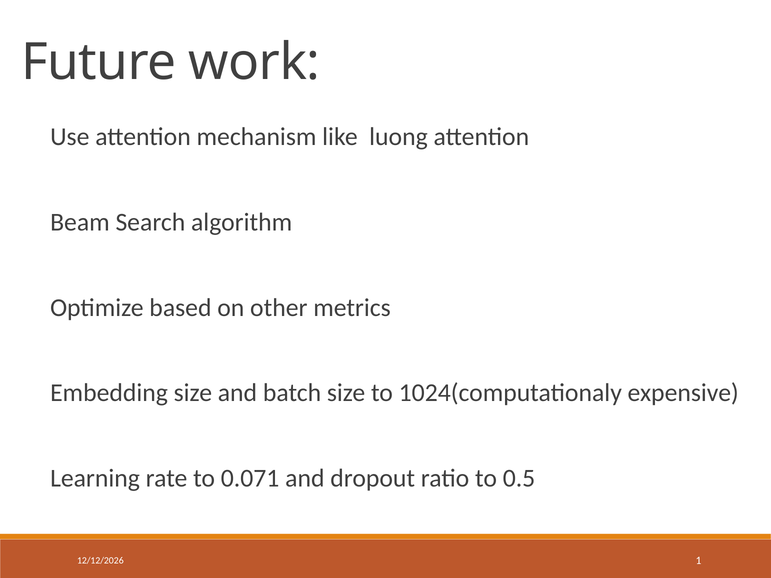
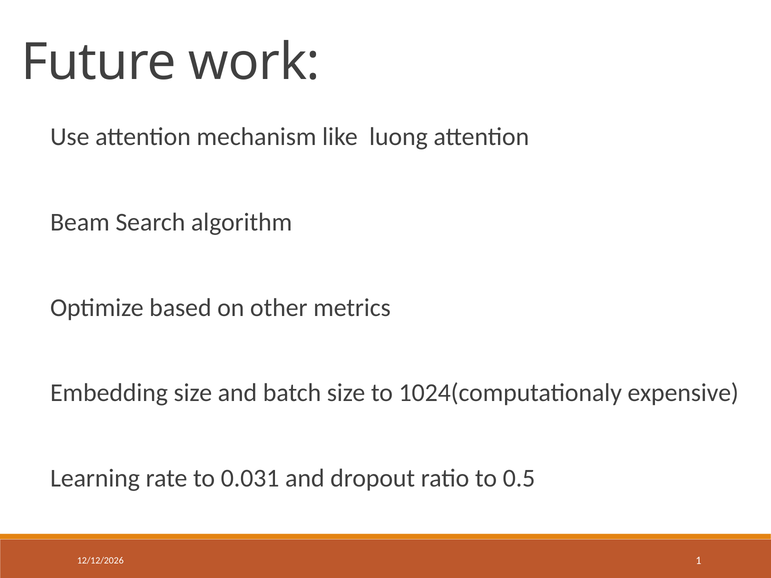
0.071: 0.071 -> 0.031 (250, 479)
